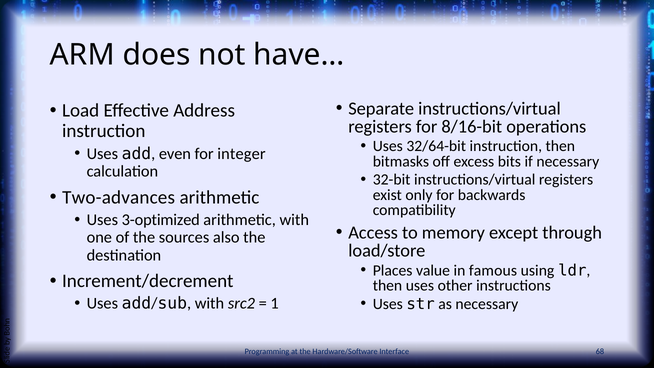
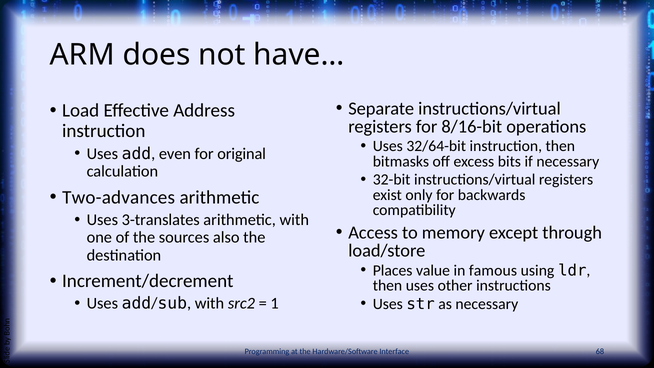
integer: integer -> original (242, 154)
3-optimized: 3-optimized -> 3-translates (161, 220)
